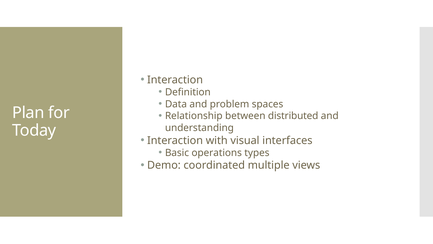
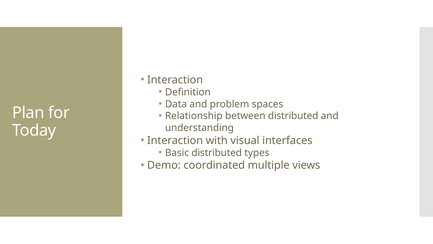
Basic operations: operations -> distributed (217, 153)
